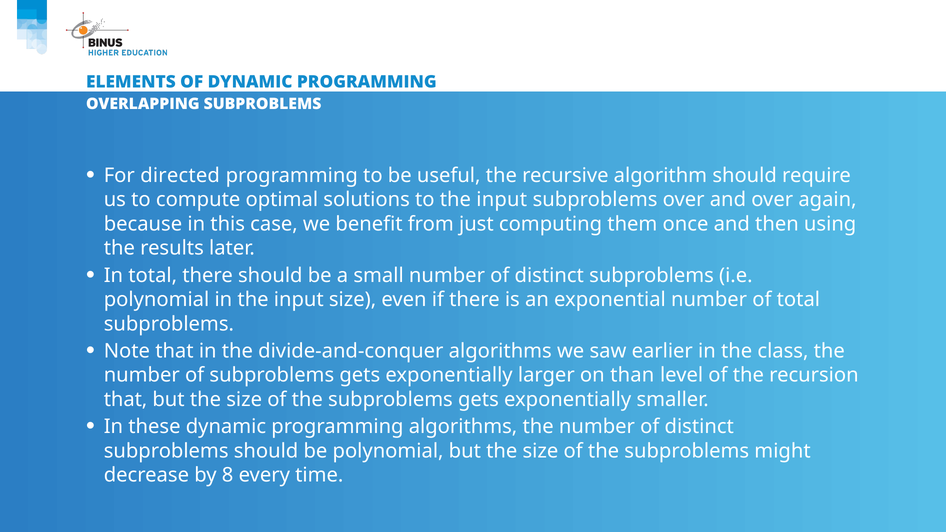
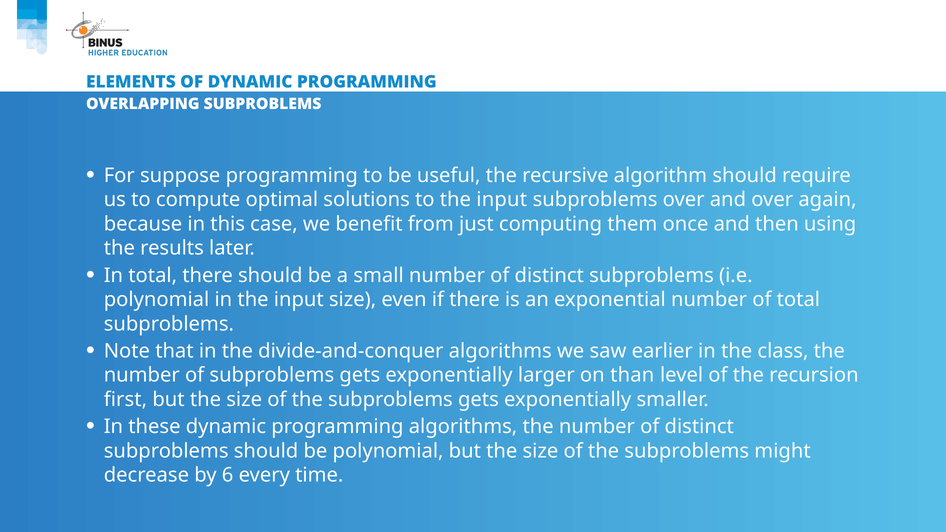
directed: directed -> suppose (180, 176)
that: that -> first (125, 400)
8: 8 -> 6 (228, 475)
